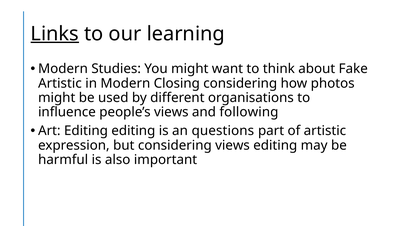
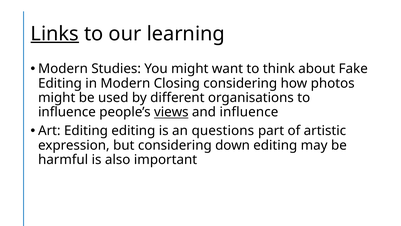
Artistic: Artistic -> Editing (60, 83)
views underline: none -> present (171, 112)
and following: following -> influence (249, 112)
considering views: views -> down (233, 145)
